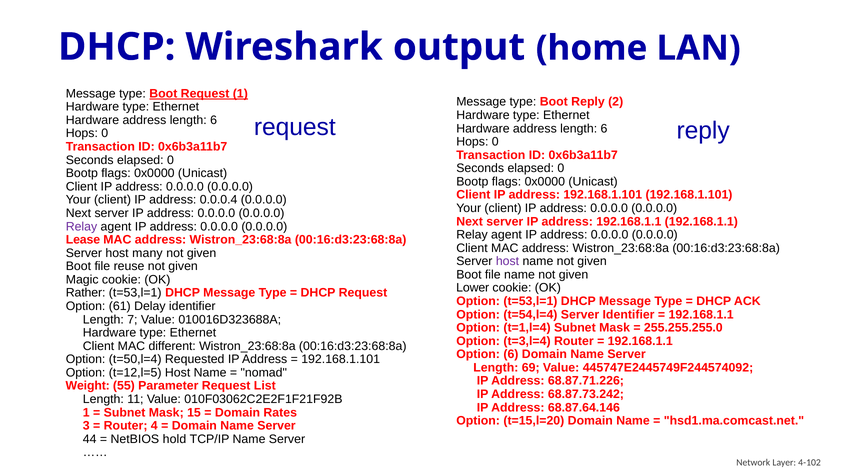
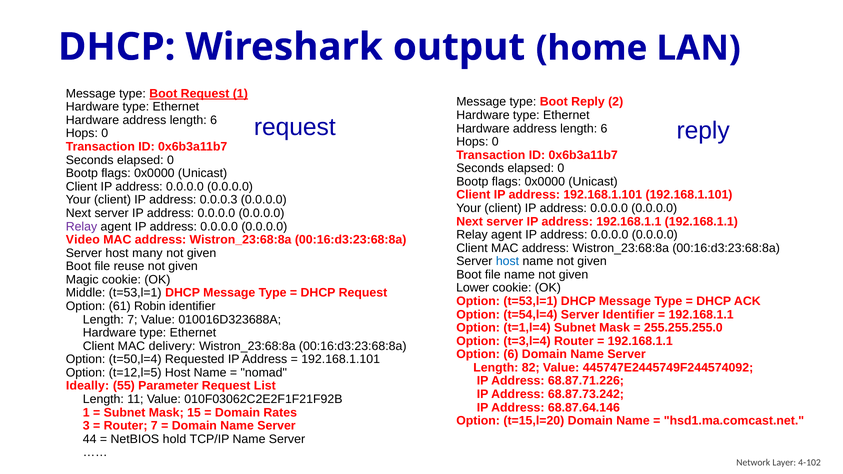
0.0.0.4: 0.0.0.4 -> 0.0.0.3 (219, 200)
Lease: Lease -> Video (83, 240)
host colour: purple -> blue (508, 261)
Rather: Rather -> Middle (86, 293)
Delay: Delay -> Robin (150, 306)
different: different -> delivery (172, 346)
69: 69 -> 82 (531, 368)
Weight: Weight -> Ideally (88, 386)
Router 4: 4 -> 7 (154, 426)
